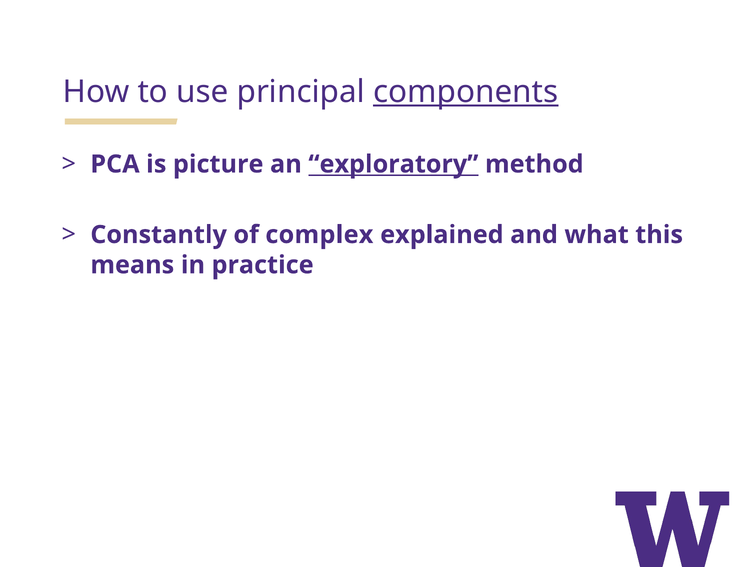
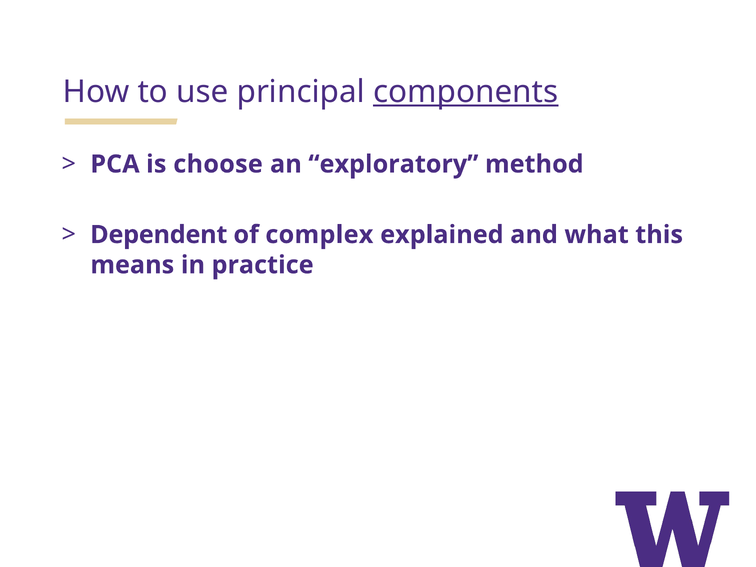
picture: picture -> choose (218, 164)
exploratory underline: present -> none (393, 164)
Constantly: Constantly -> Dependent (159, 235)
